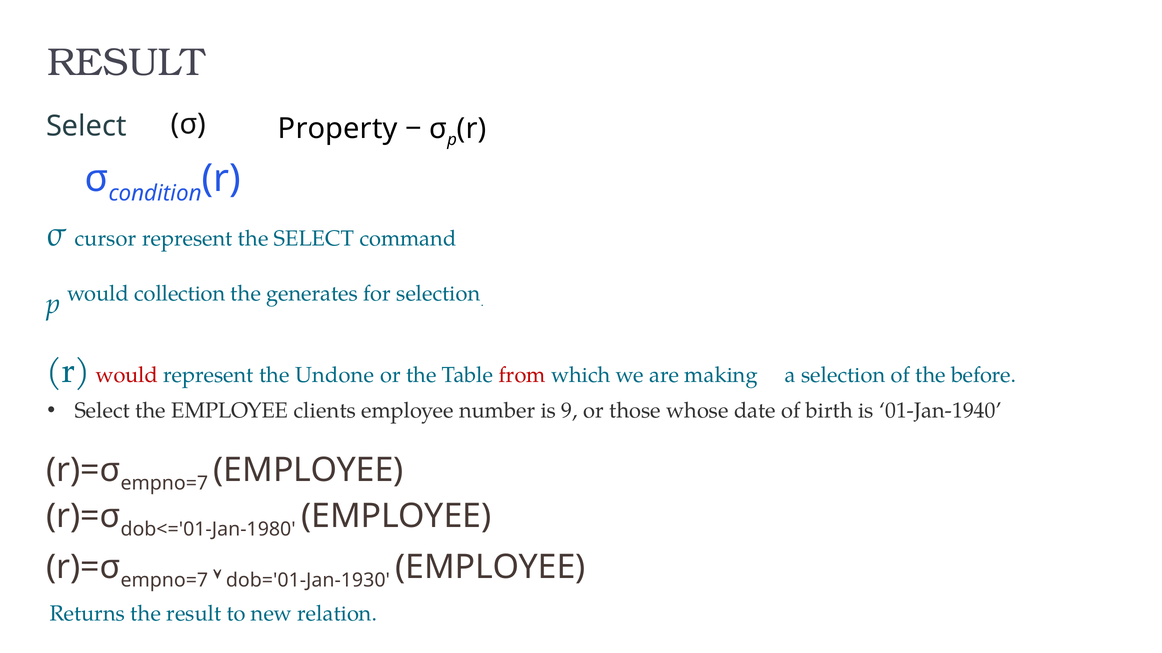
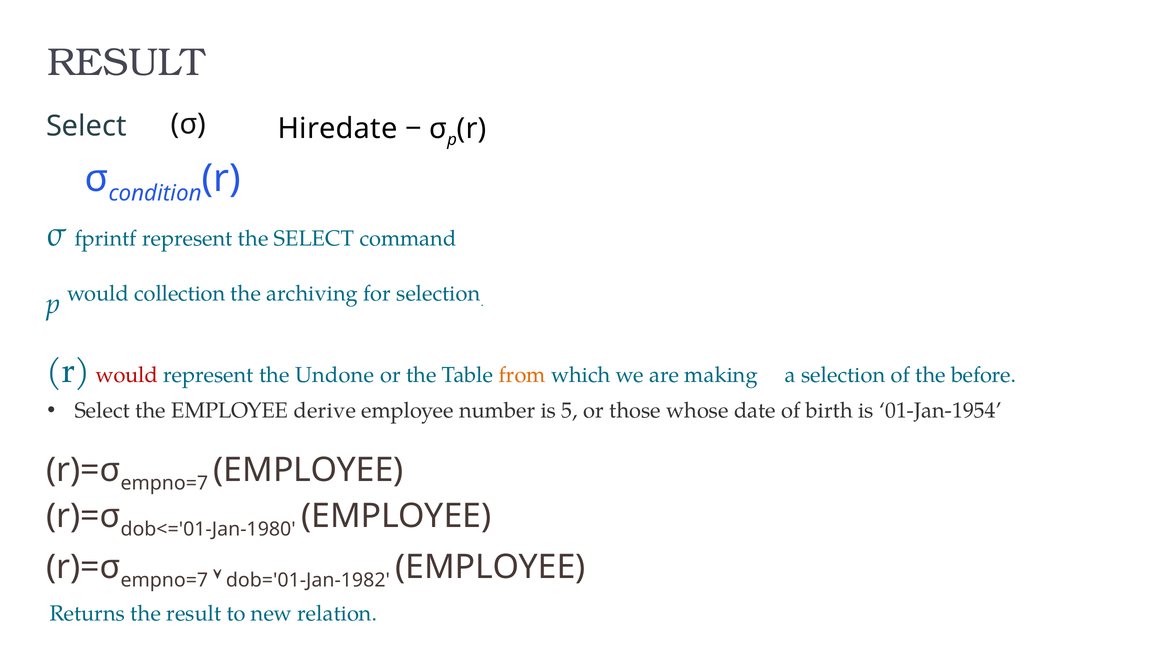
Property: Property -> Hiredate (338, 129)
cursor: cursor -> fprintf (106, 239)
generates: generates -> archiving (312, 294)
from colour: red -> orange (522, 375)
clients: clients -> derive (325, 411)
9: 9 -> 5 (570, 411)
01-Jan-1940: 01-Jan-1940 -> 01-Jan-1954 (940, 411)
dob='01-Jan-1930: dob='01-Jan-1930 -> dob='01-Jan-1982 (308, 581)
